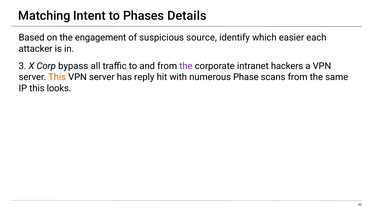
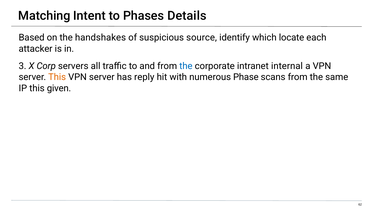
engagement: engagement -> handshakes (100, 38)
easier: easier -> locate (292, 38)
bypass: bypass -> servers (73, 66)
the colour: purple -> blue (186, 66)
hackers: hackers -> internal (287, 66)
looks: looks -> given (59, 88)
